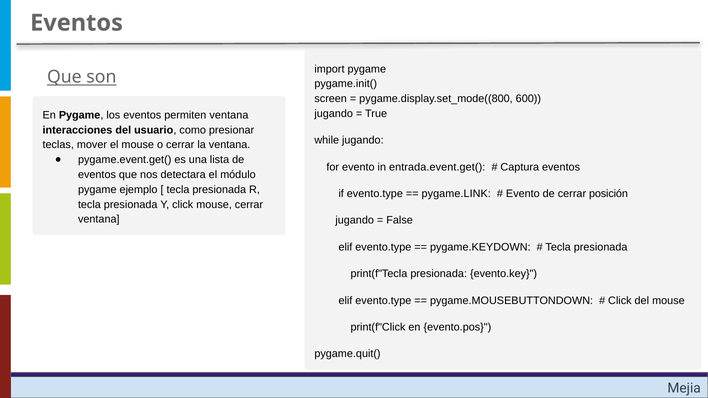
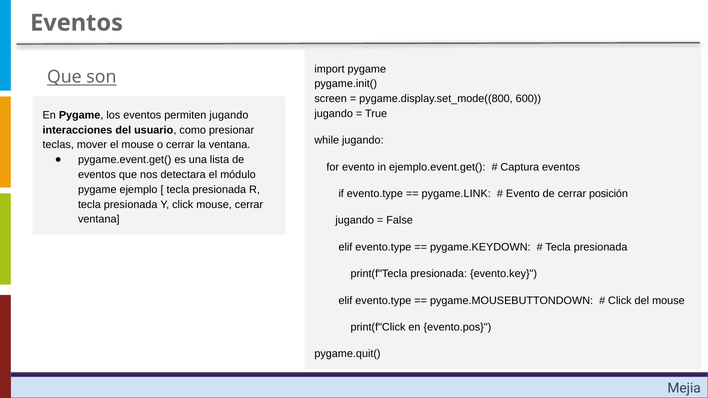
permiten ventana: ventana -> jugando (229, 115)
entrada.event.get(: entrada.event.get( -> ejemplo.event.get( (437, 167)
